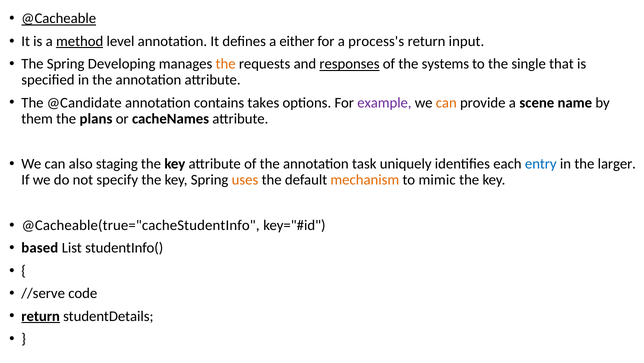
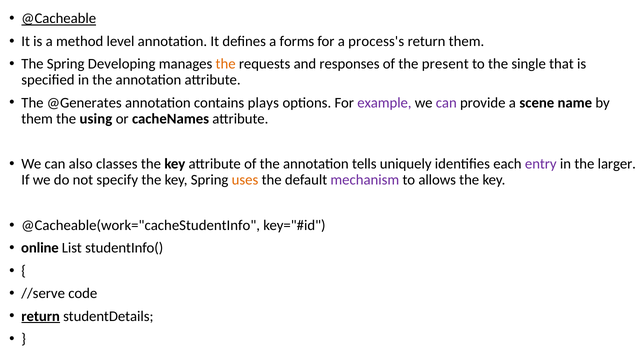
method underline: present -> none (80, 41)
either: either -> forms (297, 41)
return input: input -> them (467, 41)
responses underline: present -> none (350, 64)
systems: systems -> present (445, 64)
@Candidate: @Candidate -> @Generates (84, 102)
takes: takes -> plays (263, 102)
can colour: orange -> purple (446, 102)
plans: plans -> using (96, 118)
staging: staging -> classes (117, 164)
task: task -> tells (364, 164)
entry colour: blue -> purple (541, 164)
mechanism colour: orange -> purple (365, 180)
mimic: mimic -> allows (437, 180)
@Cacheable(true="cacheStudentInfo: @Cacheable(true="cacheStudentInfo -> @Cacheable(work="cacheStudentInfo (141, 225)
based: based -> online (40, 248)
